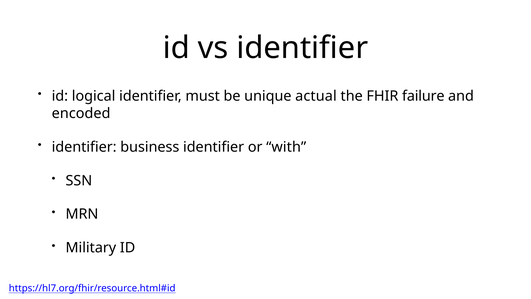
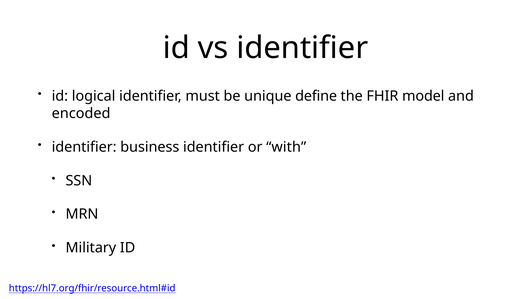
actual: actual -> define (316, 96)
failure: failure -> model (423, 96)
